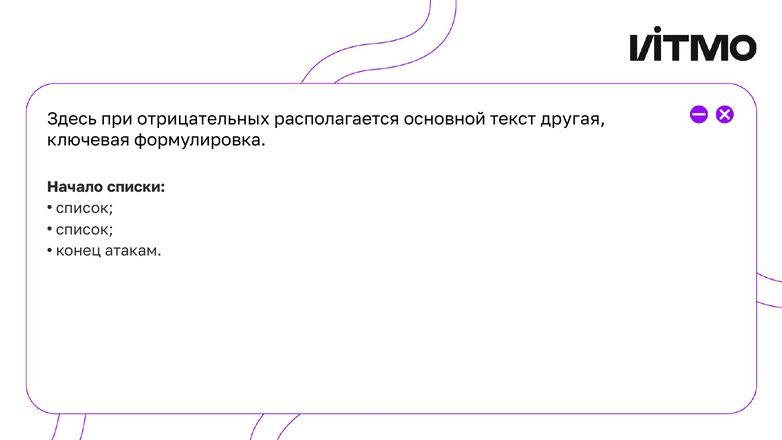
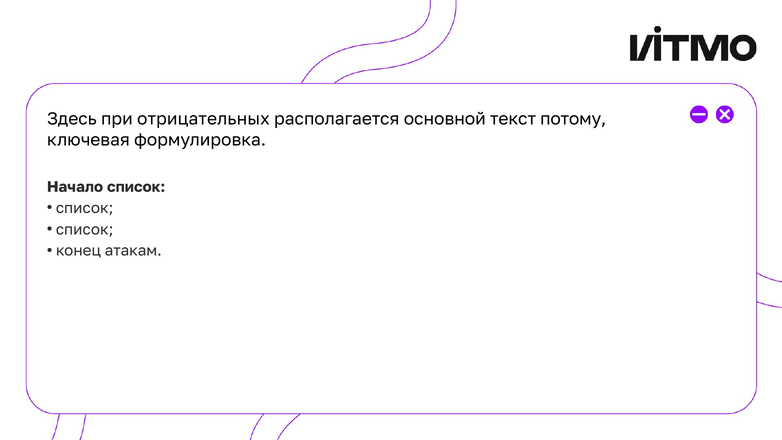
другая: другая -> потому (573, 119)
Начало списки: списки -> список (136, 187)
